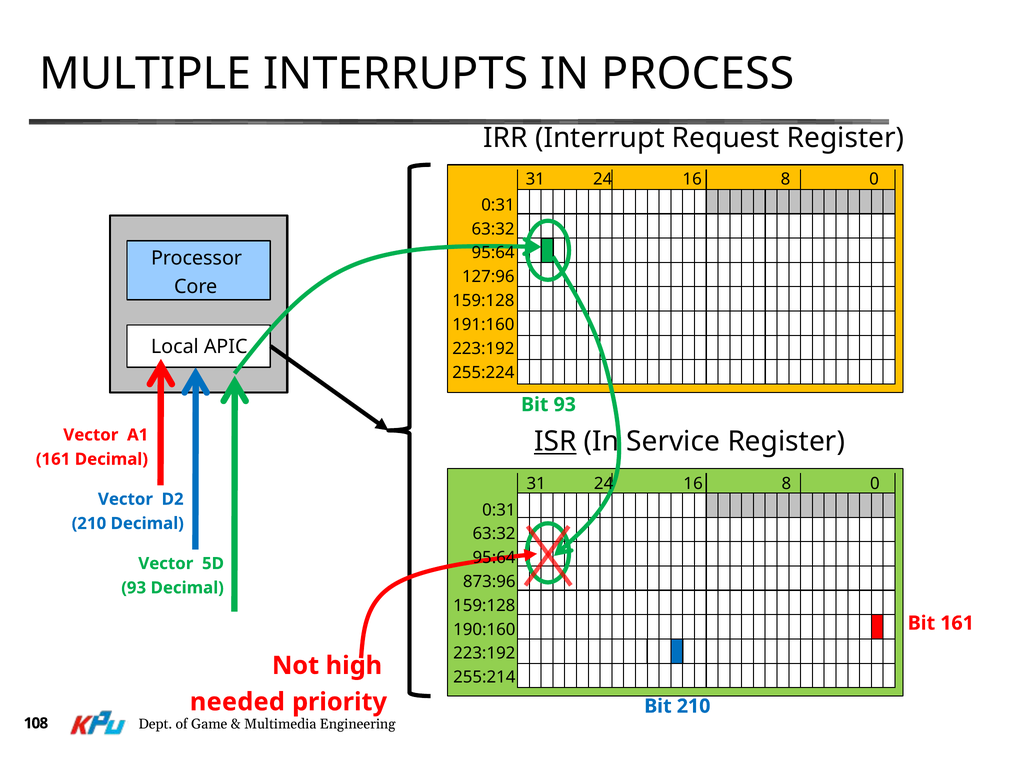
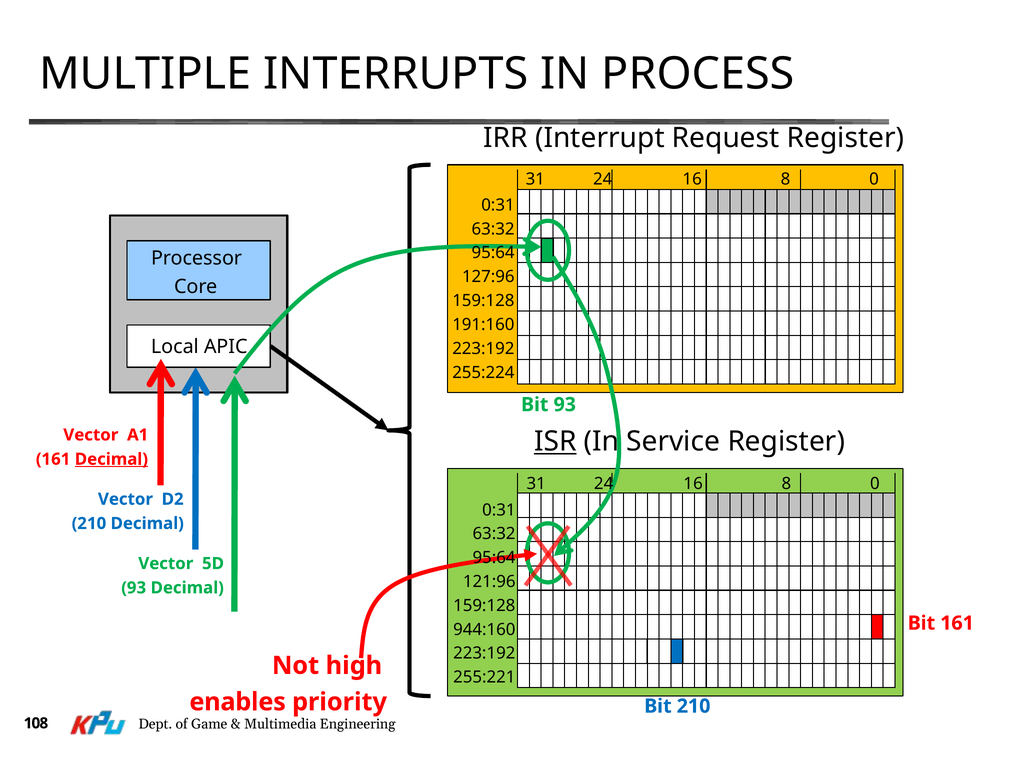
Decimal underline: none -> present (111, 459)
873:96: 873:96 -> 121:96 (489, 582)
190:160: 190:160 -> 944:160 (484, 629)
255:214: 255:214 -> 255:221 (484, 677)
needed: needed -> enables (238, 702)
